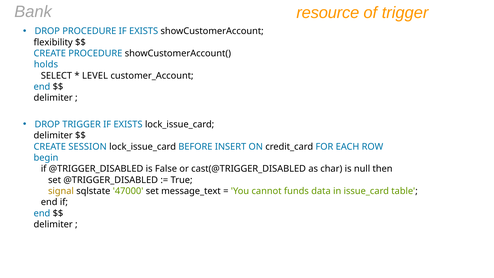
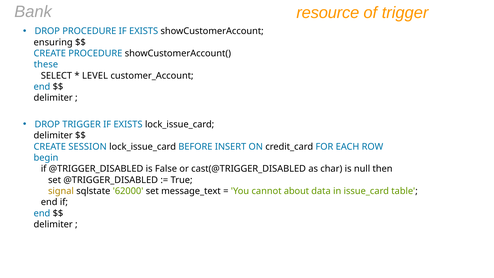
flexibility: flexibility -> ensuring (53, 42)
holds: holds -> these (46, 65)
47000: 47000 -> 62000 (128, 191)
funds: funds -> about (296, 191)
